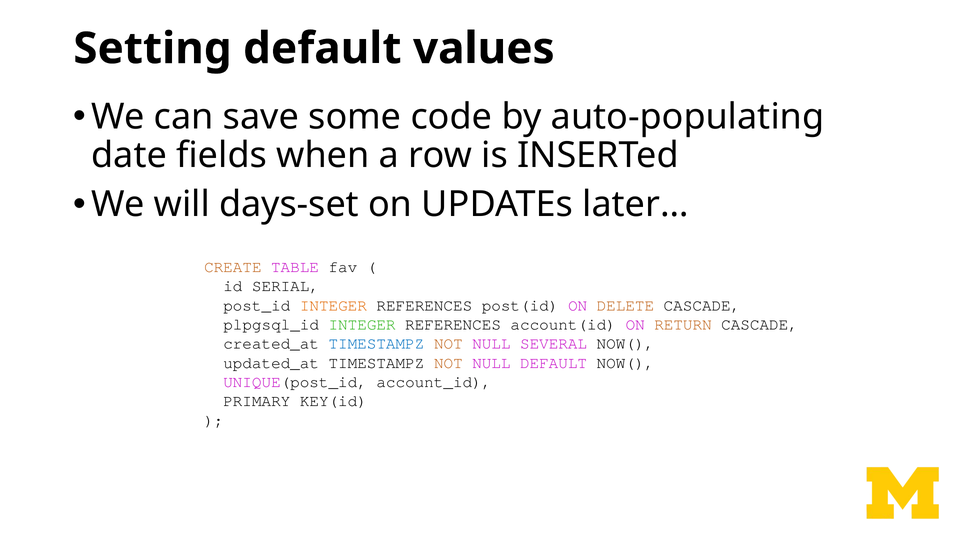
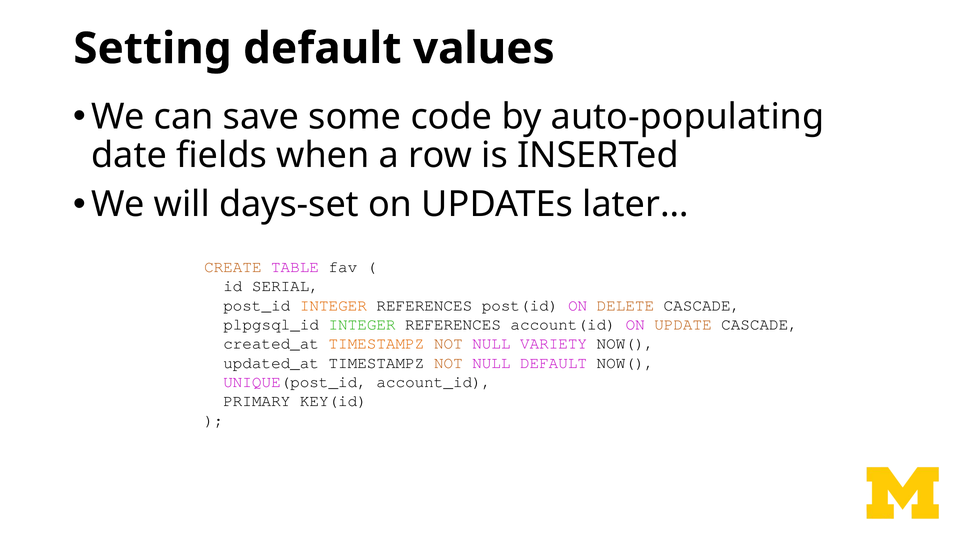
RETURN: RETURN -> UPDATE (683, 325)
TIMESTAMPZ colour: blue -> orange (376, 344)
SEVERAL: SEVERAL -> VARIETY (554, 344)
